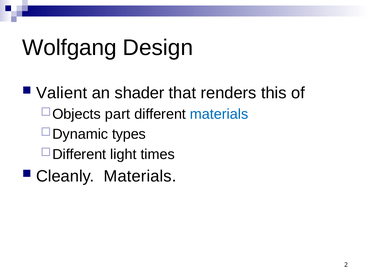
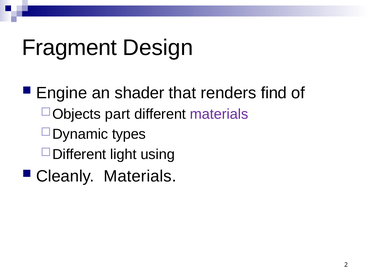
Wolfgang: Wolfgang -> Fragment (69, 48)
Valient: Valient -> Engine (62, 93)
this: this -> find (274, 93)
materials colour: blue -> purple (219, 114)
times: times -> using (158, 155)
